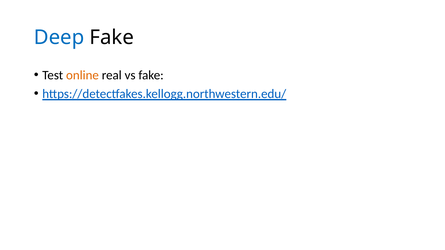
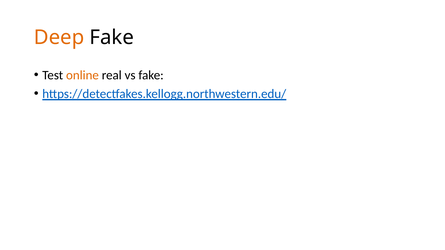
Deep colour: blue -> orange (59, 37)
